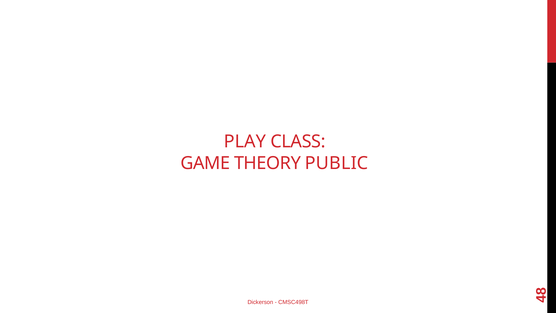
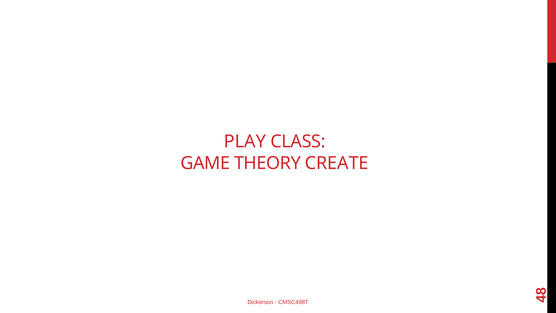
PUBLIC: PUBLIC -> CREATE (337, 163)
